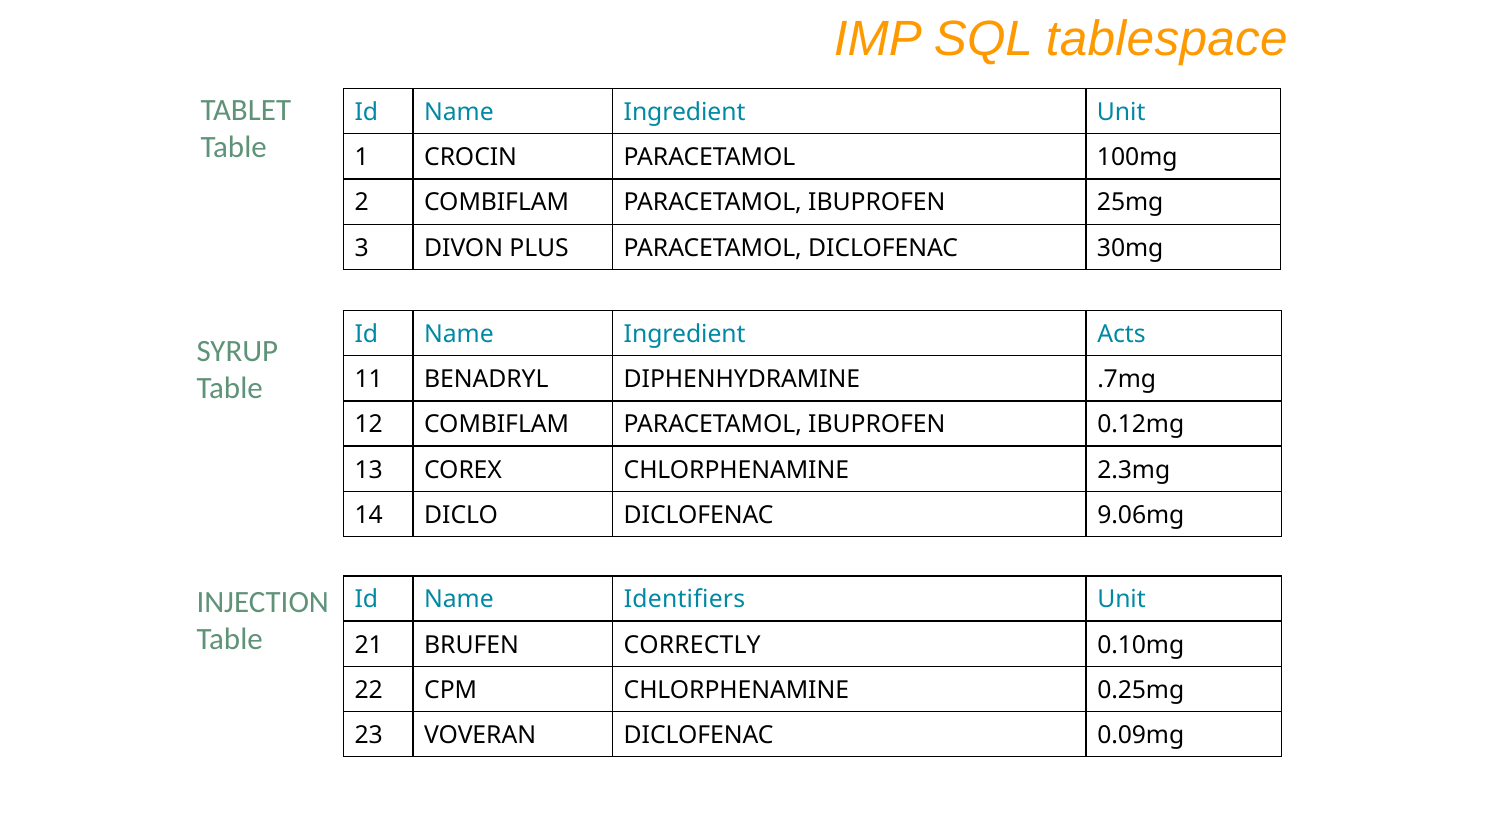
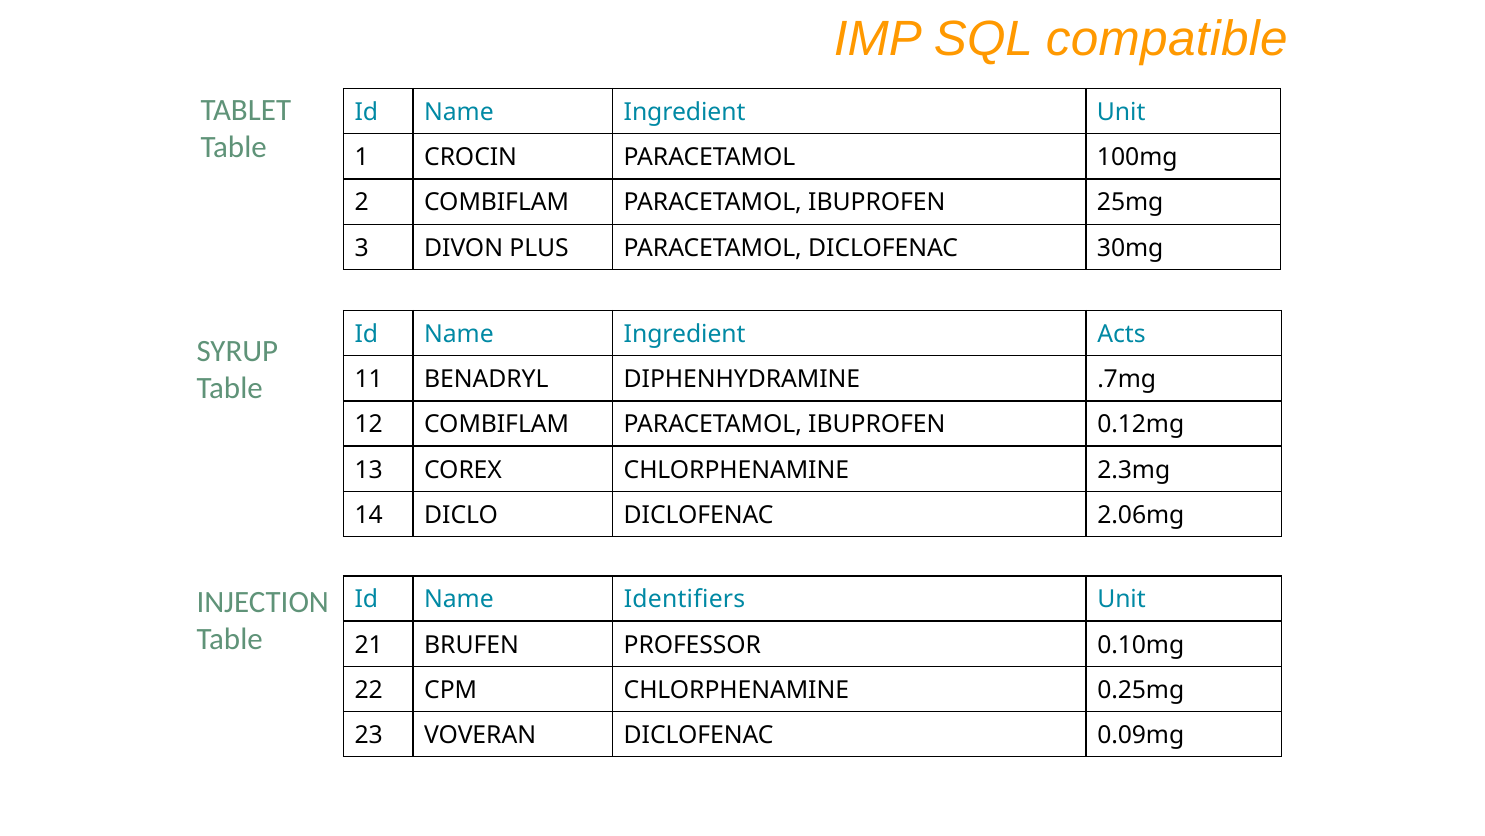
tablespace: tablespace -> compatible (1167, 39)
9.06mg: 9.06mg -> 2.06mg (1141, 515)
CORRECTLY: CORRECTLY -> PROFESSOR (692, 644)
